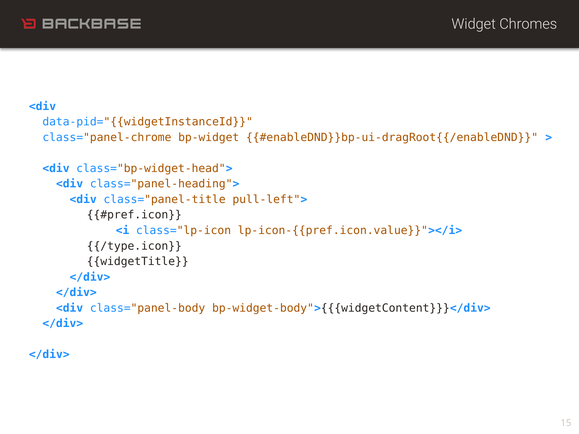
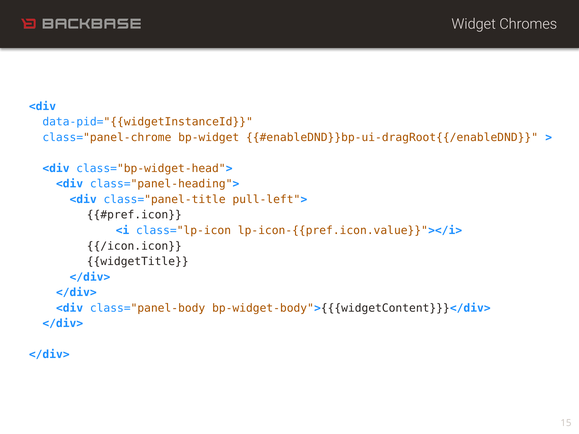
/type.icon: /type.icon -> /icon.icon (134, 246)
